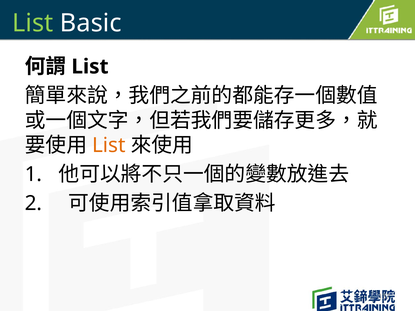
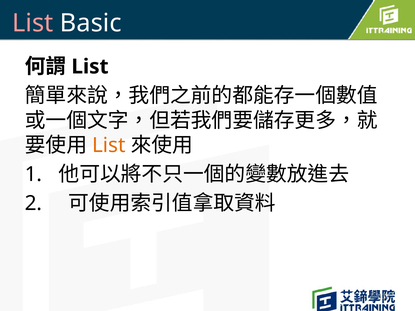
List colour: light green -> pink (33, 23)
